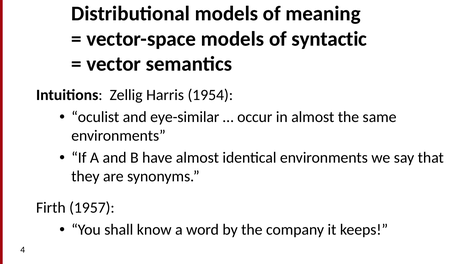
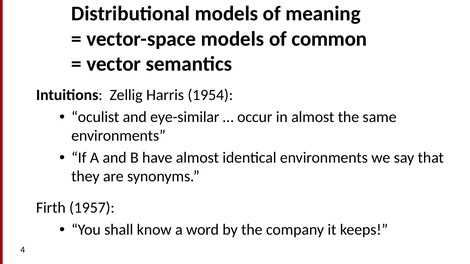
syntactic: syntactic -> common (329, 39)
